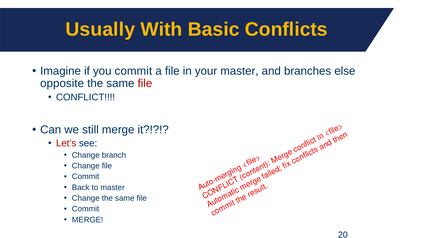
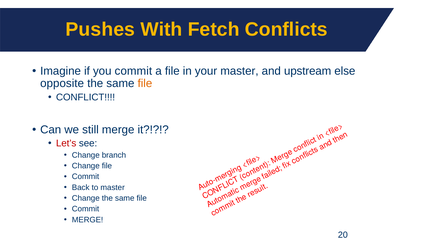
Usually: Usually -> Pushes (100, 30)
Basic: Basic -> Fetch (214, 30)
branches: branches -> upstream (308, 71)
file colour: red -> orange (145, 84)
